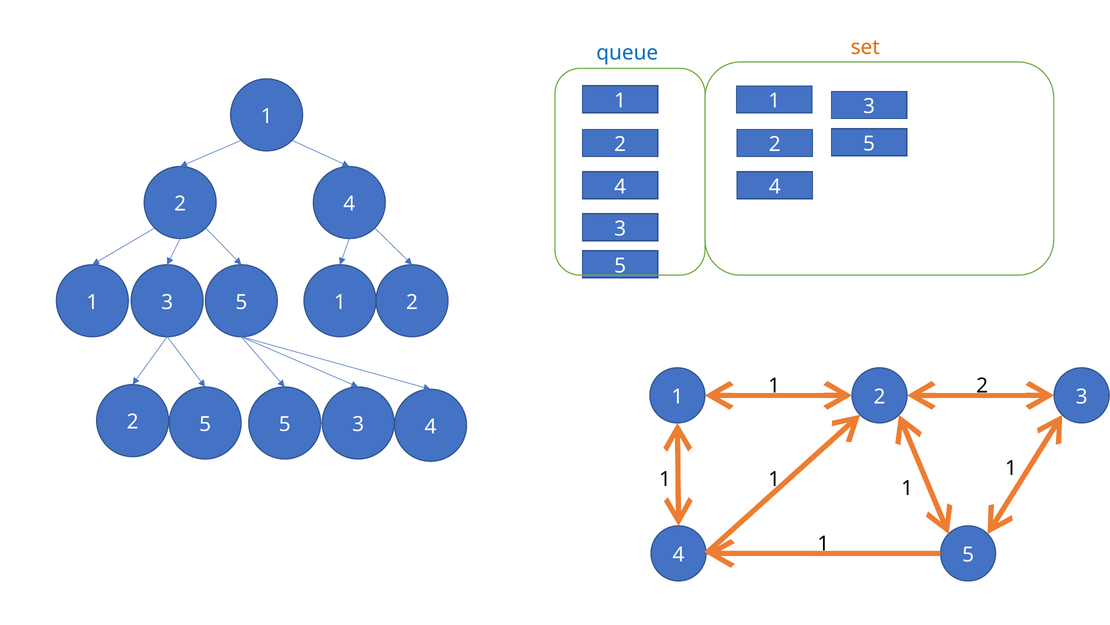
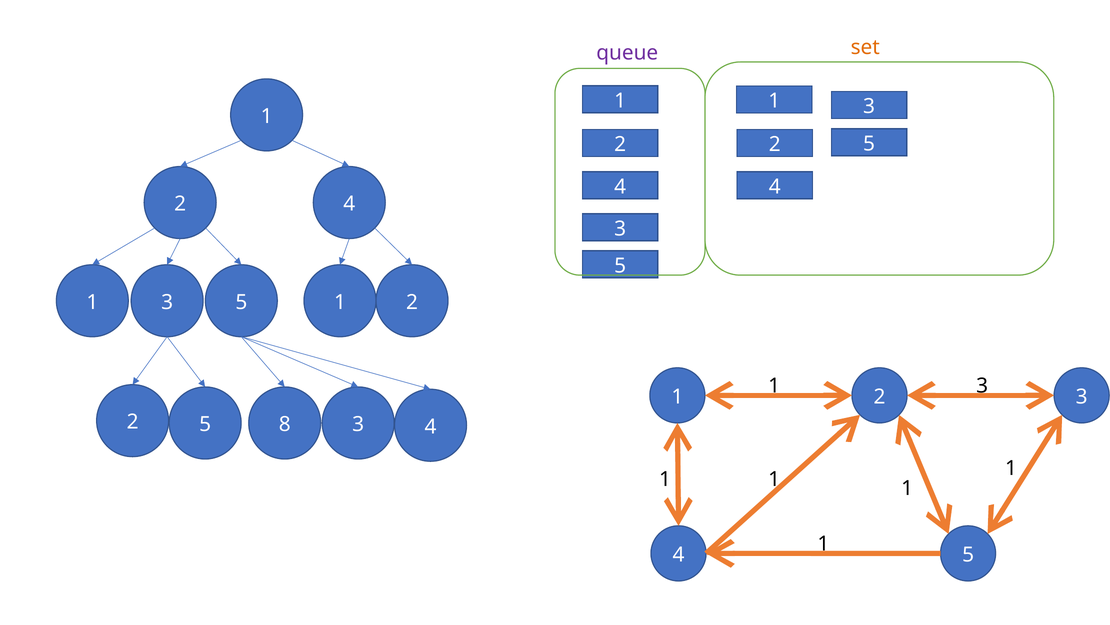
queue colour: blue -> purple (627, 53)
2: 2 -> 3 (982, 385)
5 5: 5 -> 8 (285, 424)
